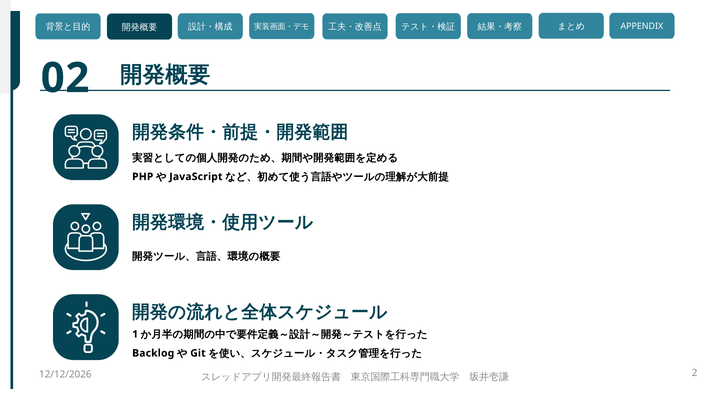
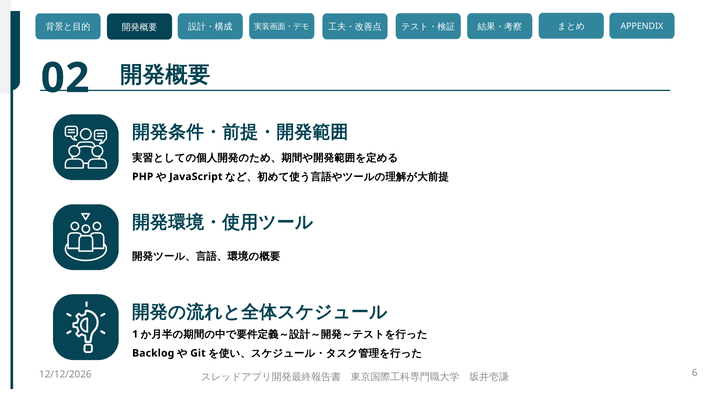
2: 2 -> 6 (695, 372)
